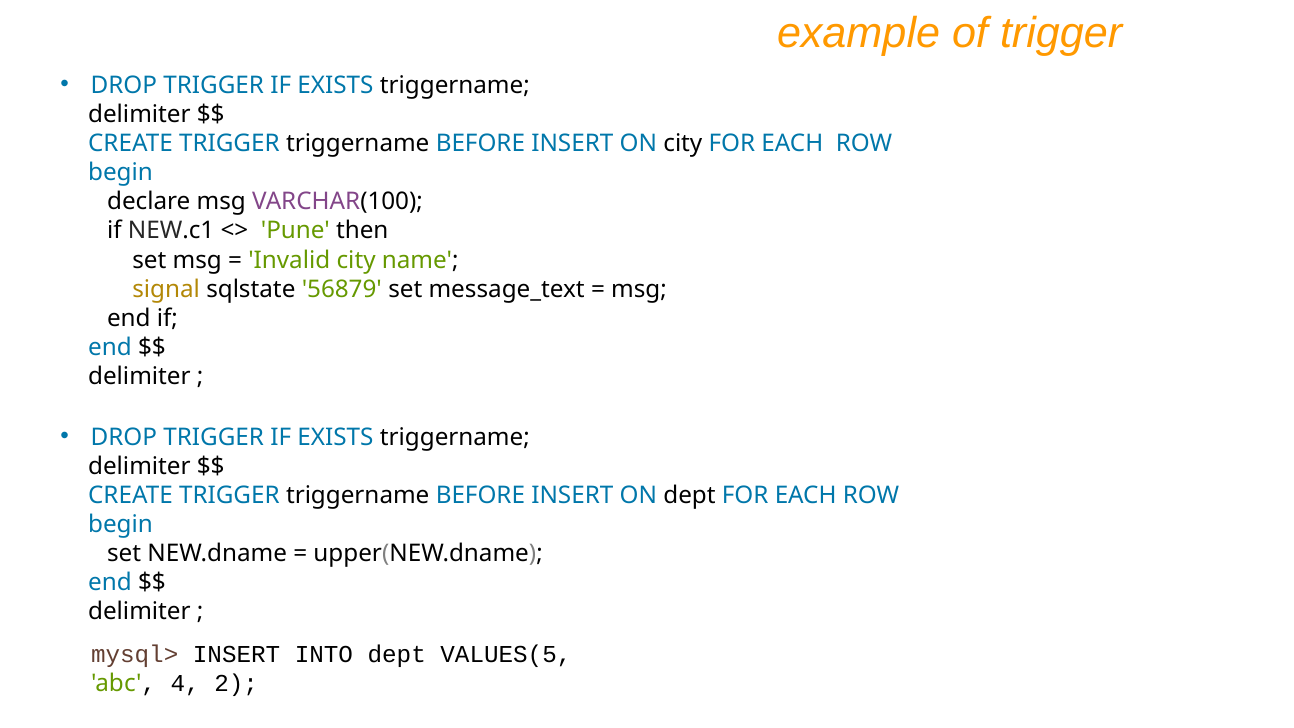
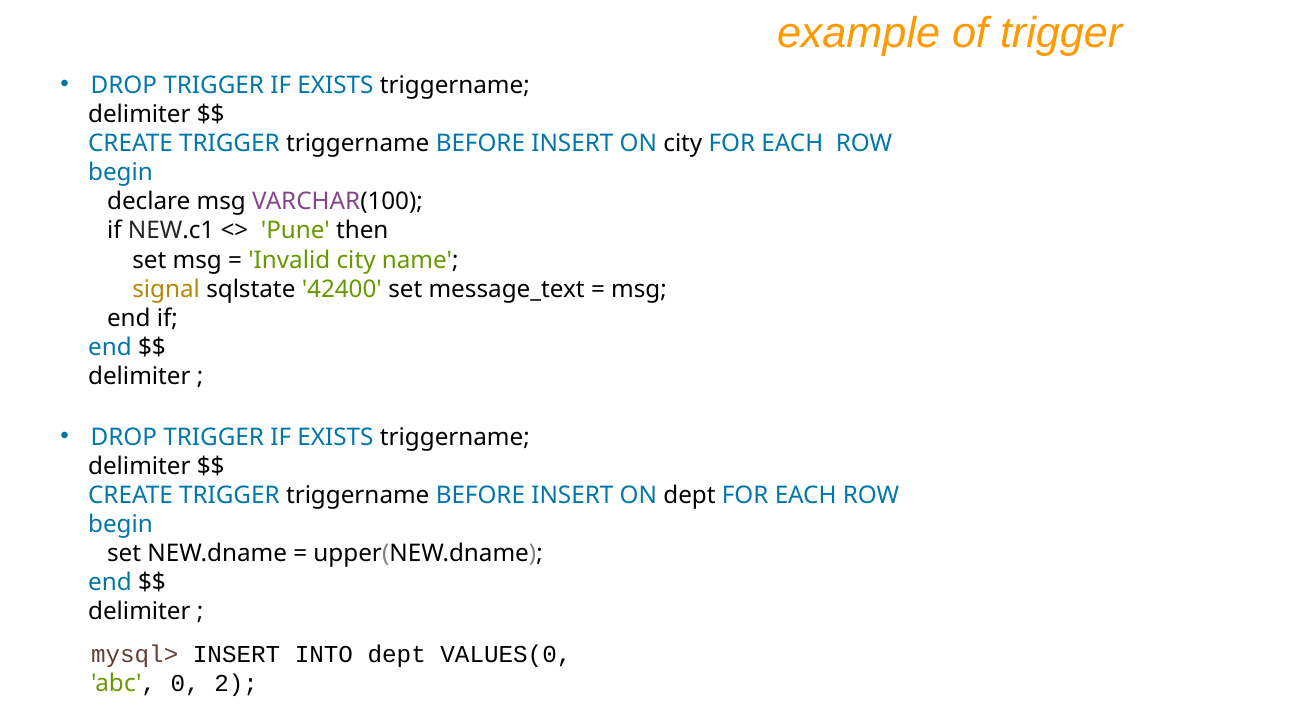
56879: 56879 -> 42400 (342, 289)
VALUES(5: VALUES(5 -> VALUES(0 (506, 654)
4: 4 -> 0 (185, 683)
